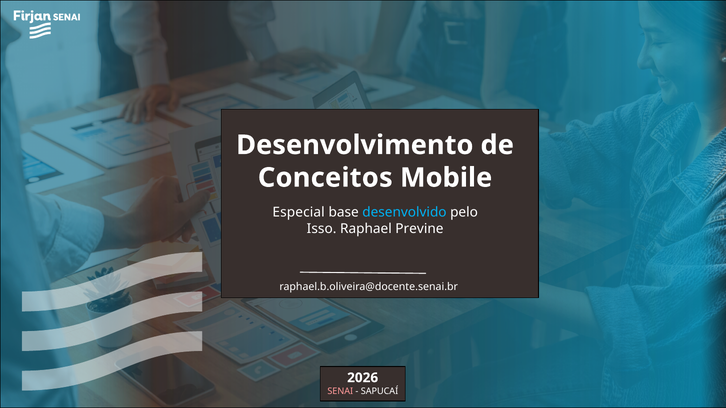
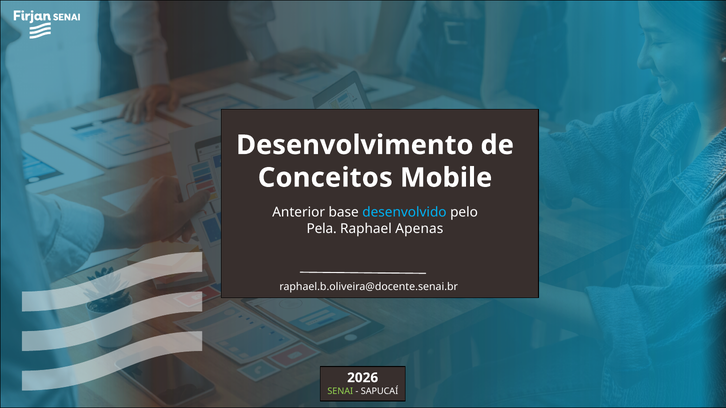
Especial: Especial -> Anterior (299, 212)
Isso: Isso -> Pela (322, 229)
Previne: Previne -> Apenas (419, 229)
SENAI colour: pink -> light green (340, 392)
